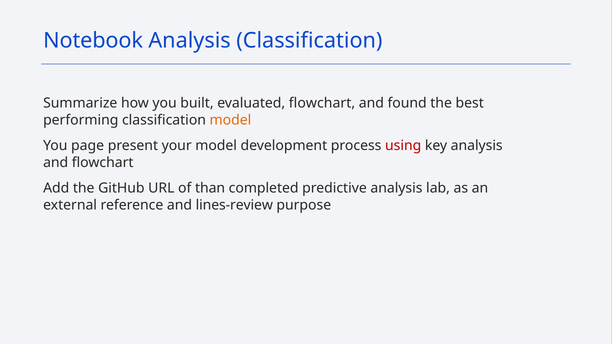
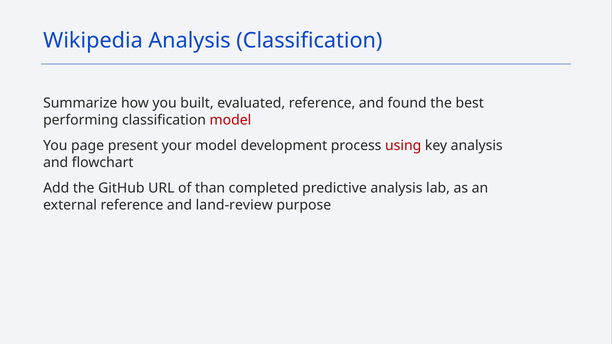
Notebook: Notebook -> Wikipedia (93, 41)
evaluated flowchart: flowchart -> reference (322, 103)
model colour: orange -> red (230, 120)
lines-review: lines-review -> land-review (234, 205)
